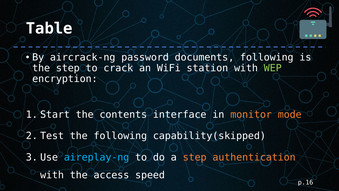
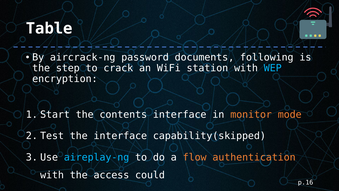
WEP colour: light green -> light blue (273, 68)
the following: following -> interface (120, 136)
a step: step -> flow (195, 157)
speed: speed -> could (150, 175)
